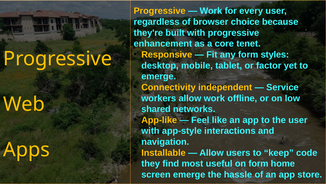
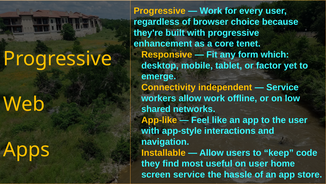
styles: styles -> which (275, 54)
on form: form -> user (258, 163)
screen emerge: emerge -> service (189, 174)
